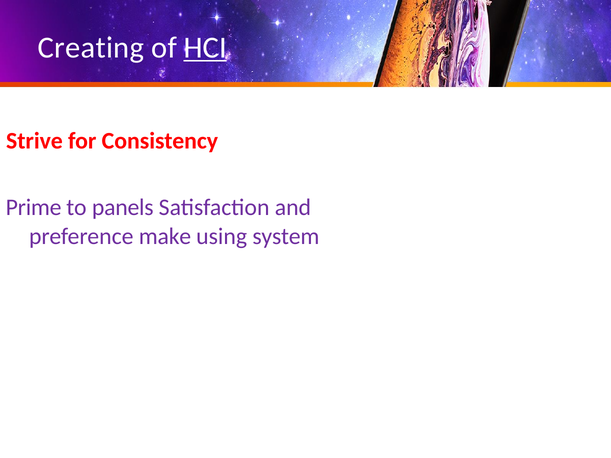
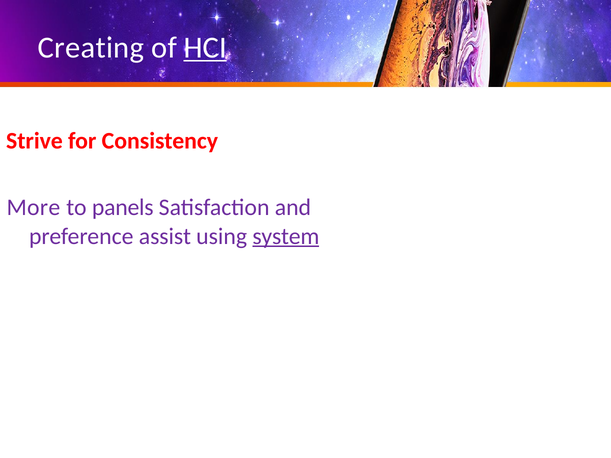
Prime: Prime -> More (33, 208)
make: make -> assist (165, 236)
system underline: none -> present (286, 236)
